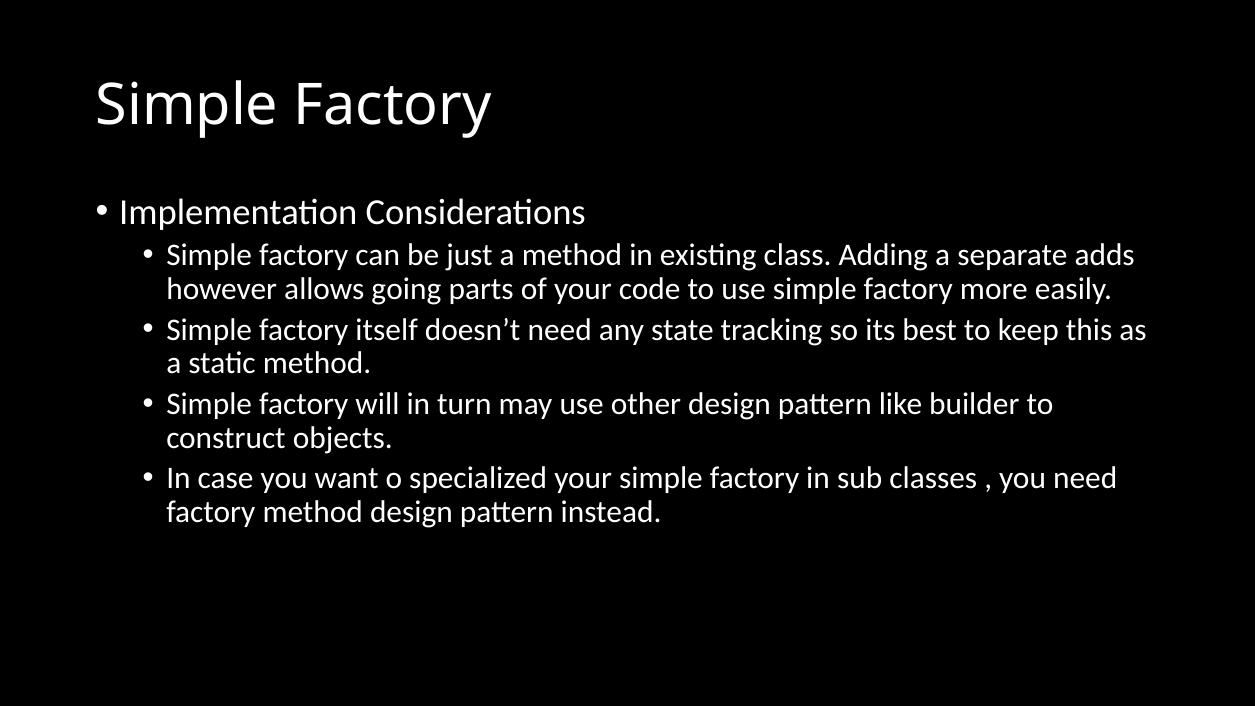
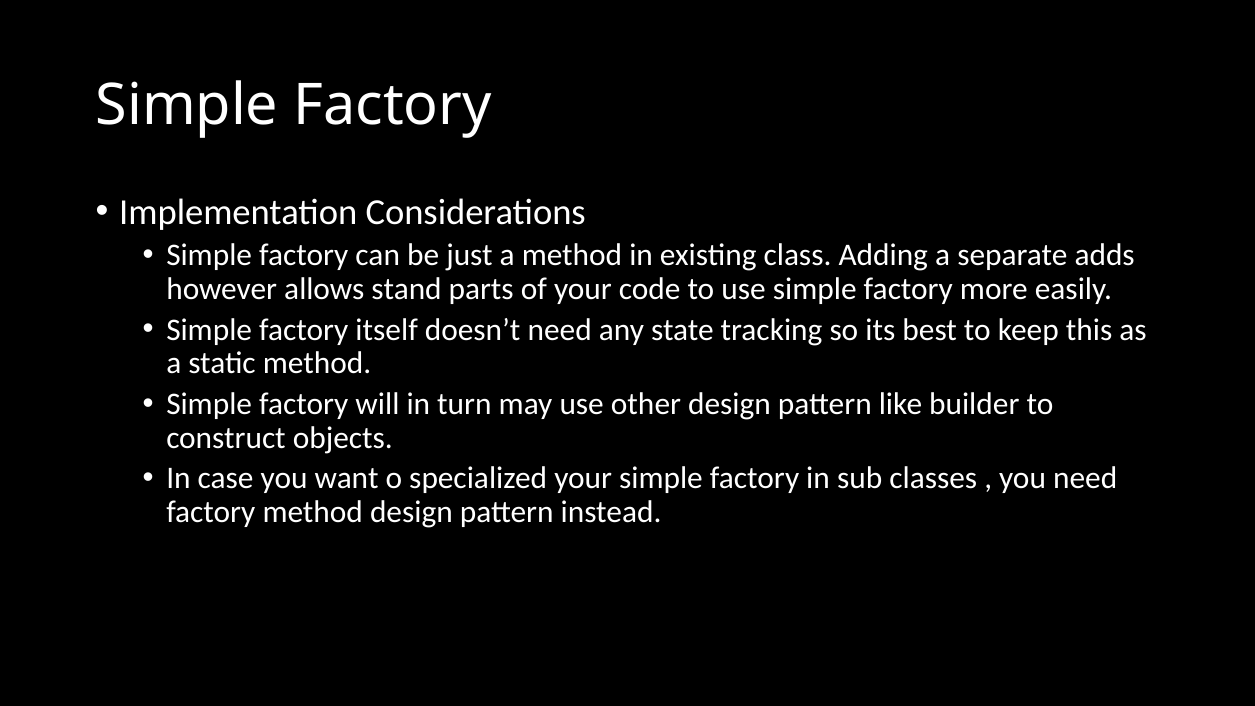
going: going -> stand (407, 289)
